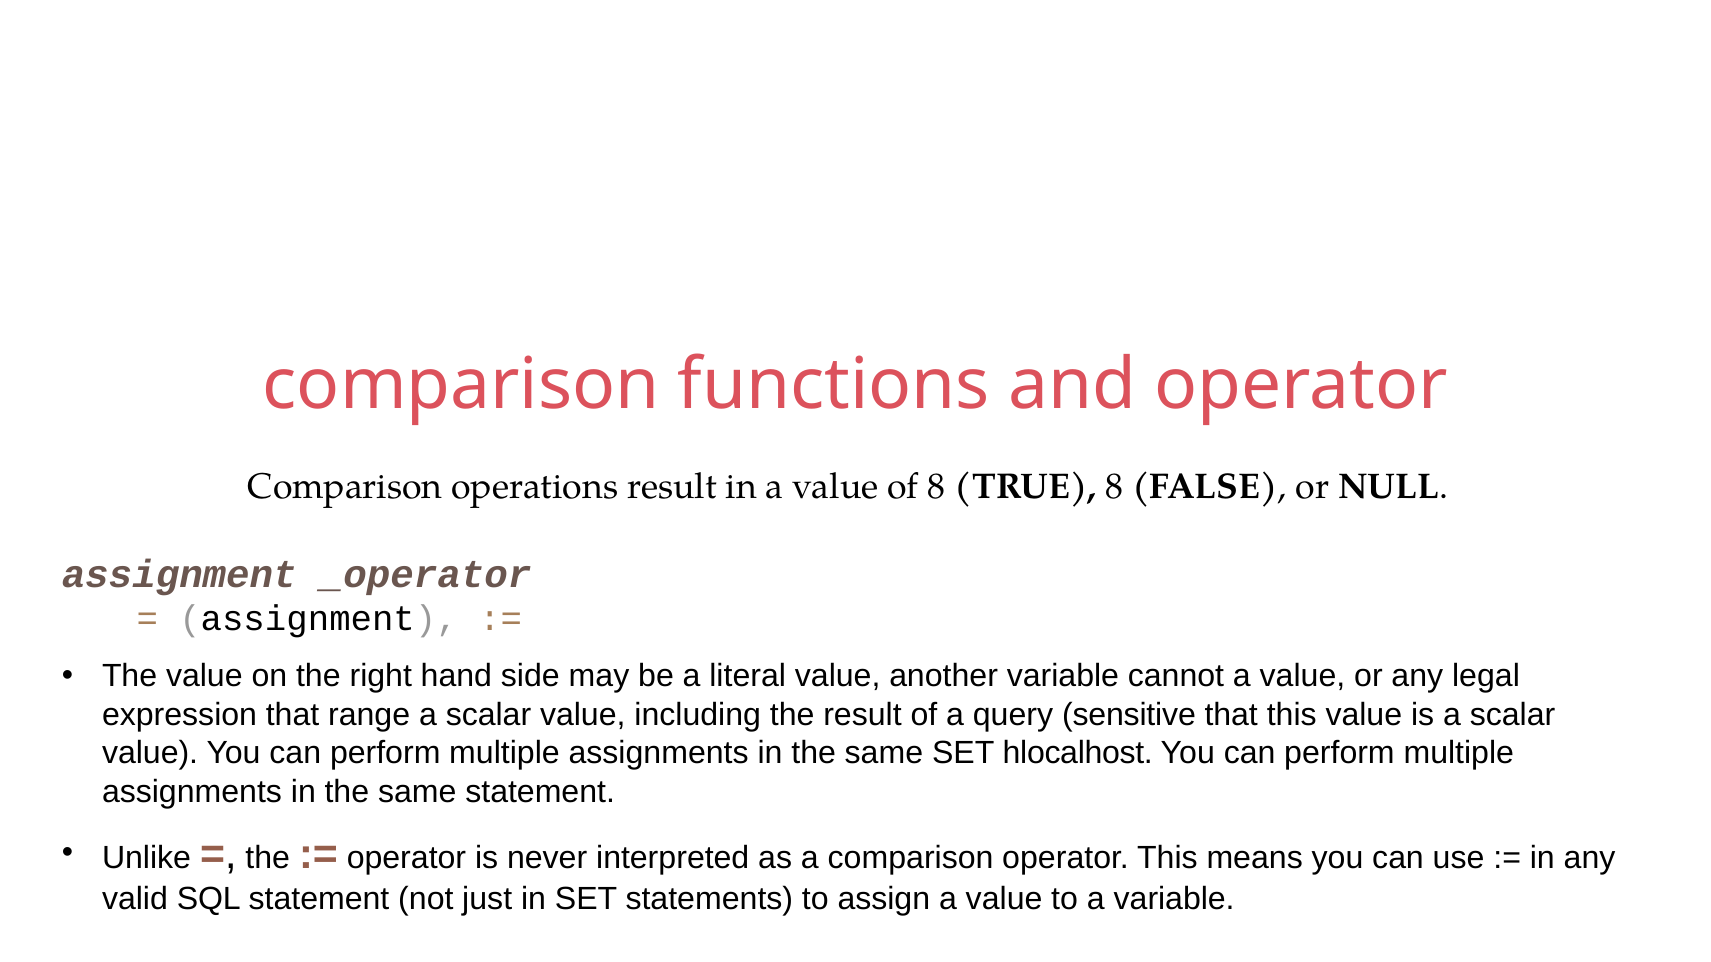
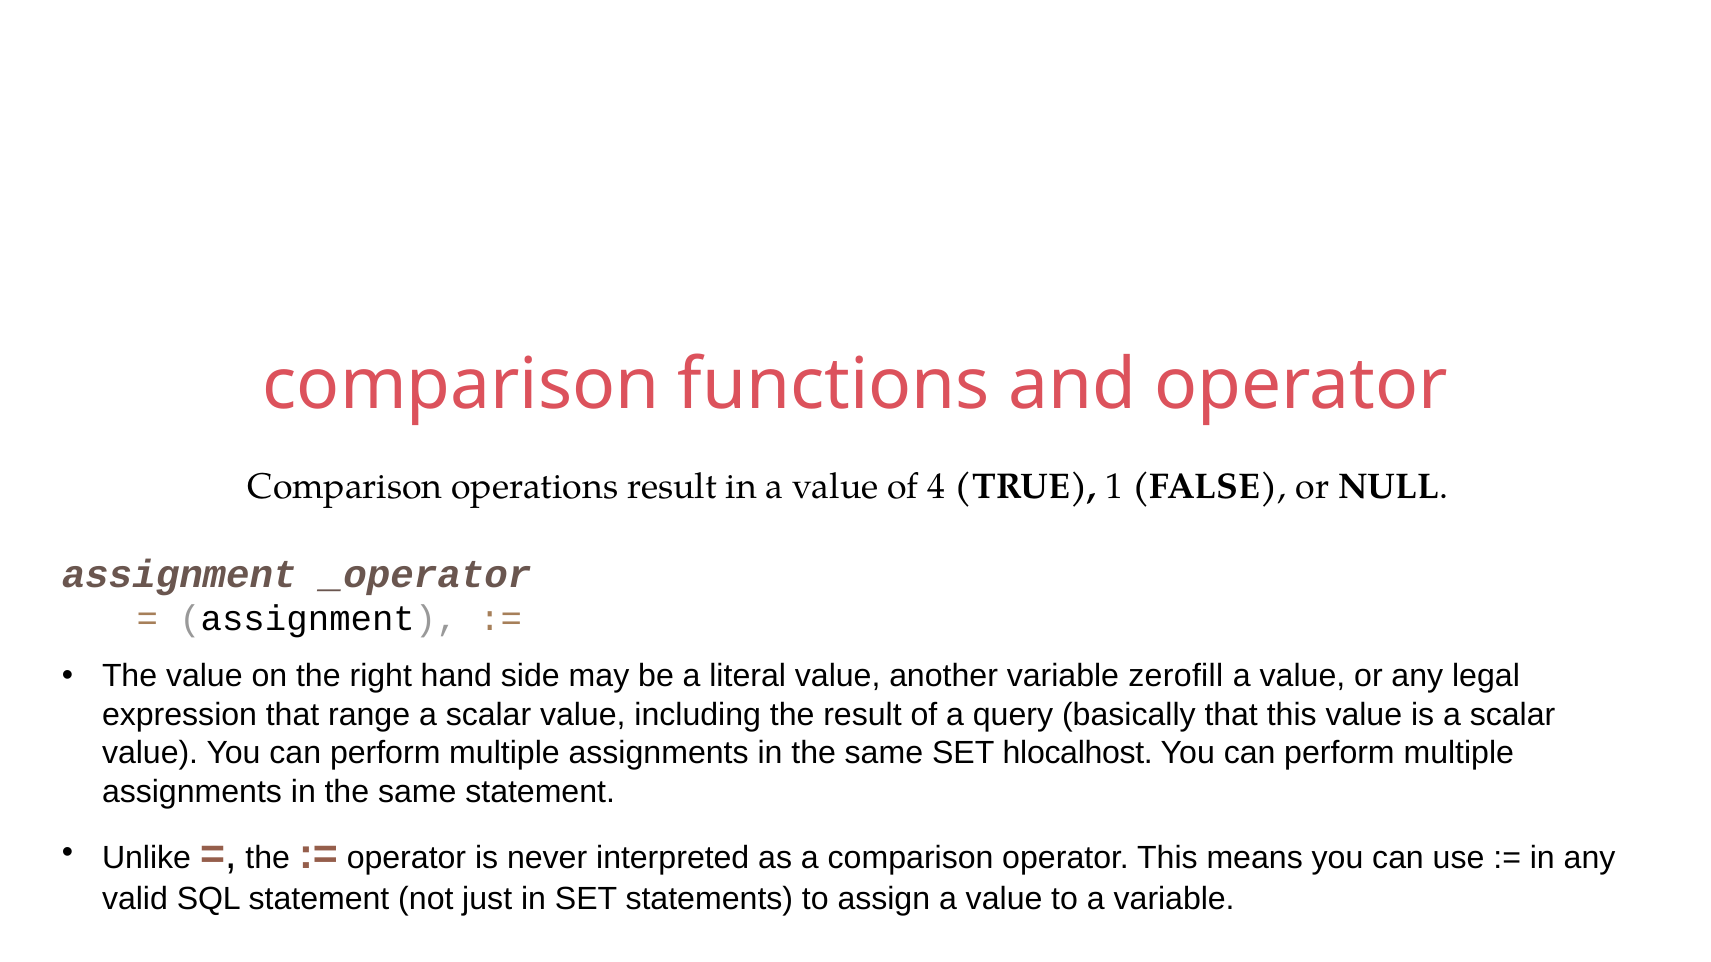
of 8: 8 -> 4 (937, 487)
TRUE 8: 8 -> 1 (1114, 487)
cannot: cannot -> zerofill (1176, 677)
sensitive: sensitive -> basically (1129, 715)
